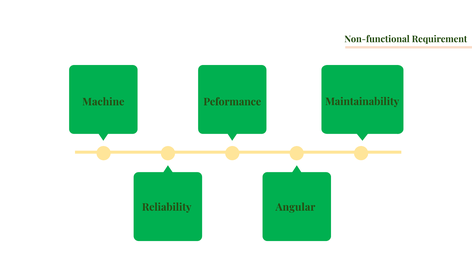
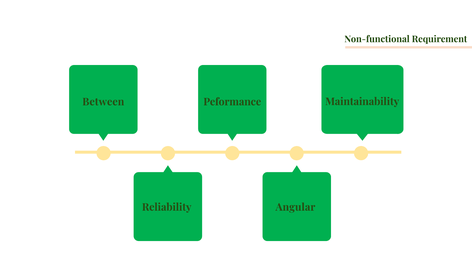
Machine: Machine -> Between (103, 102)
